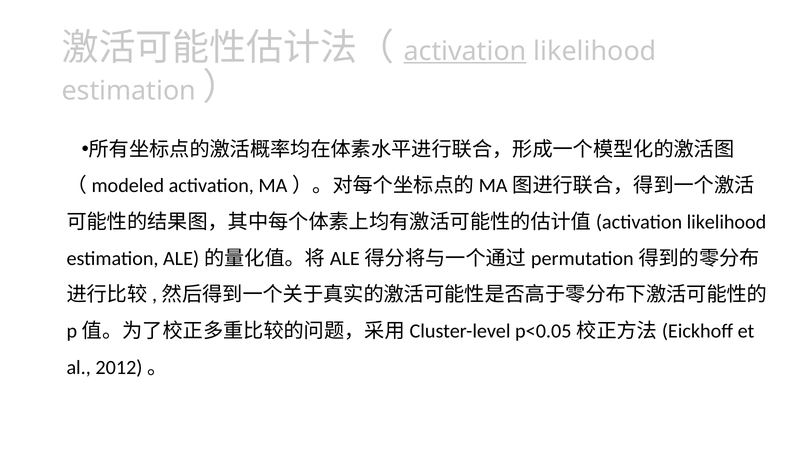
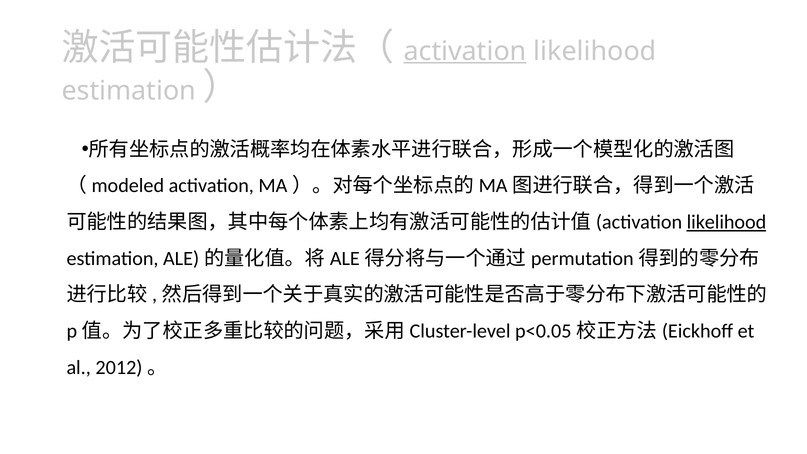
likelihood underline: none -> present (726, 222)
